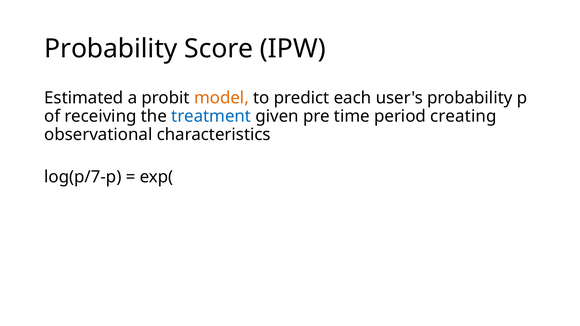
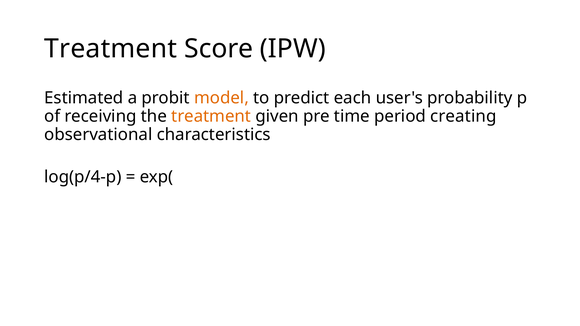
Probability: Probability -> Treatment (111, 49)
treatment colour: blue -> orange (211, 116)
log(p/7-p: log(p/7-p -> log(p/4-p (83, 177)
